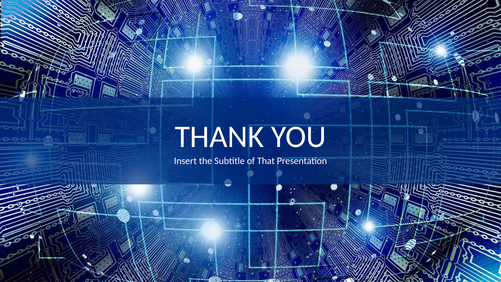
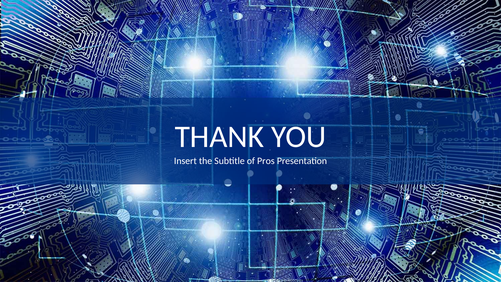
That: That -> Pros (266, 161)
